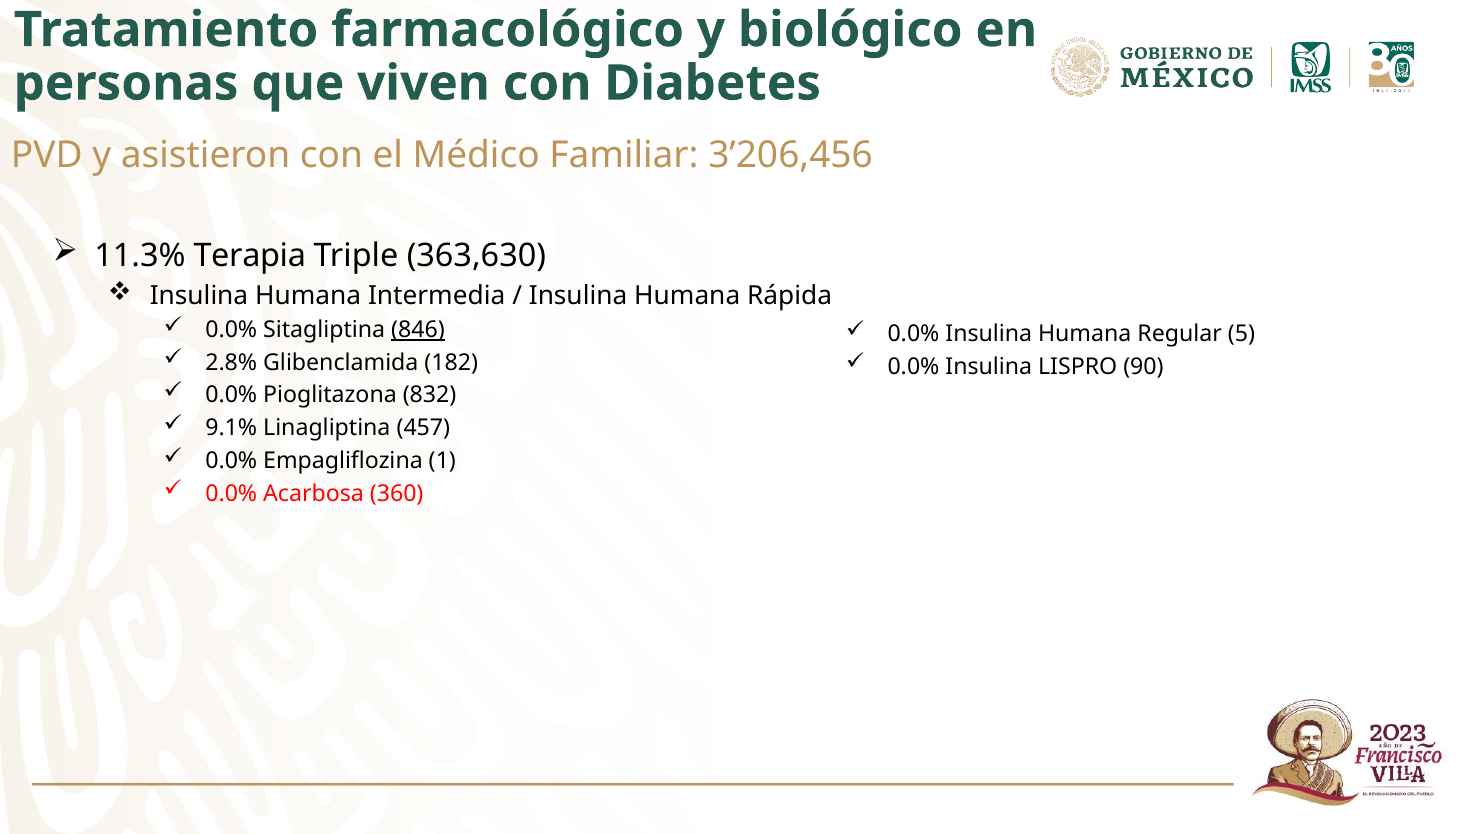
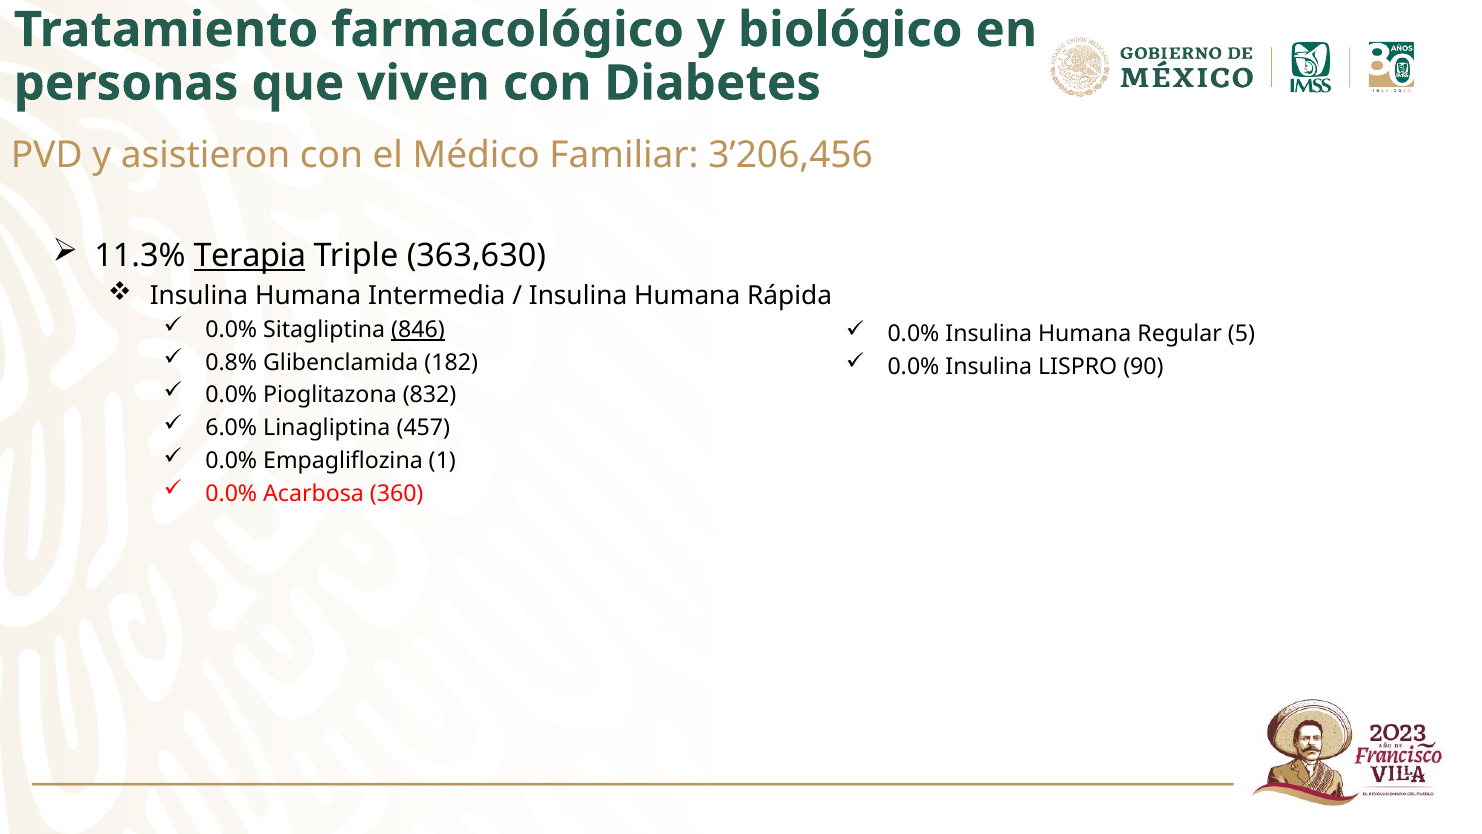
Terapia underline: none -> present (250, 256)
2.8%: 2.8% -> 0.8% (231, 362)
9.1%: 9.1% -> 6.0% (231, 428)
